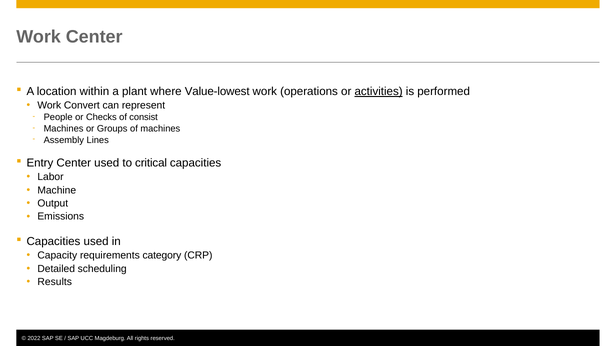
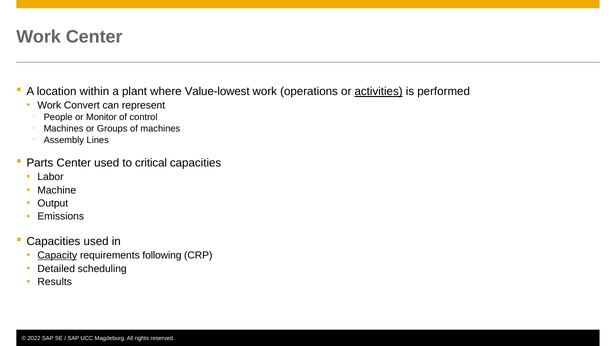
Checks: Checks -> Monitor (101, 118)
consist: consist -> control (144, 118)
Entry: Entry -> Parts (40, 163)
Capacity underline: none -> present (57, 256)
category: category -> following (162, 256)
